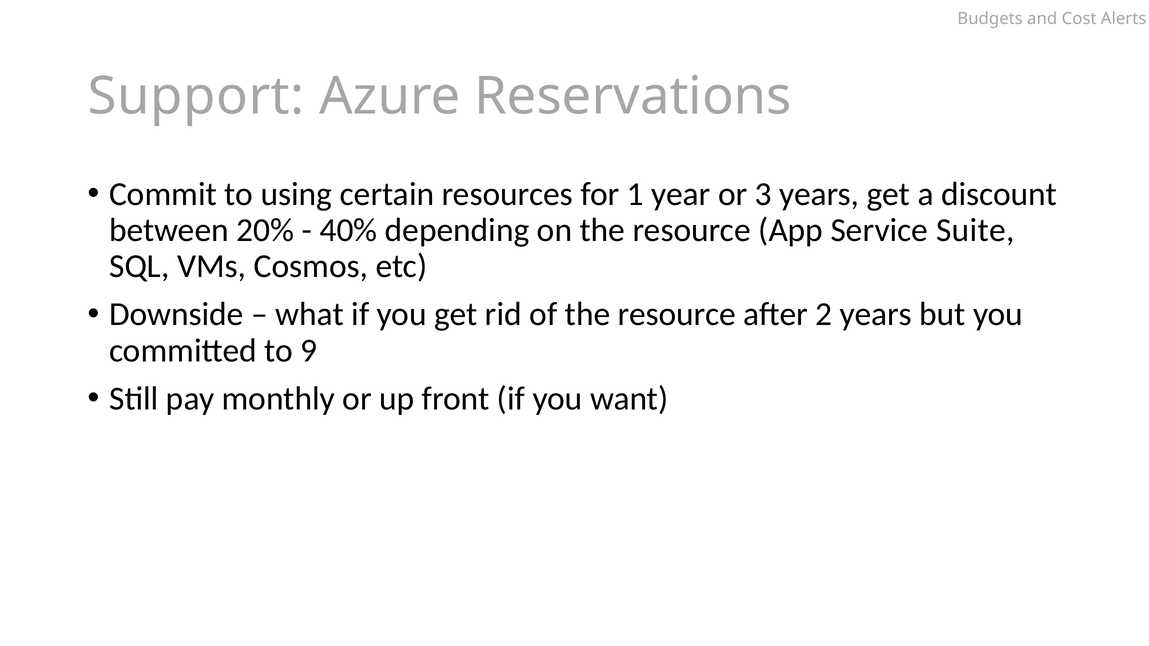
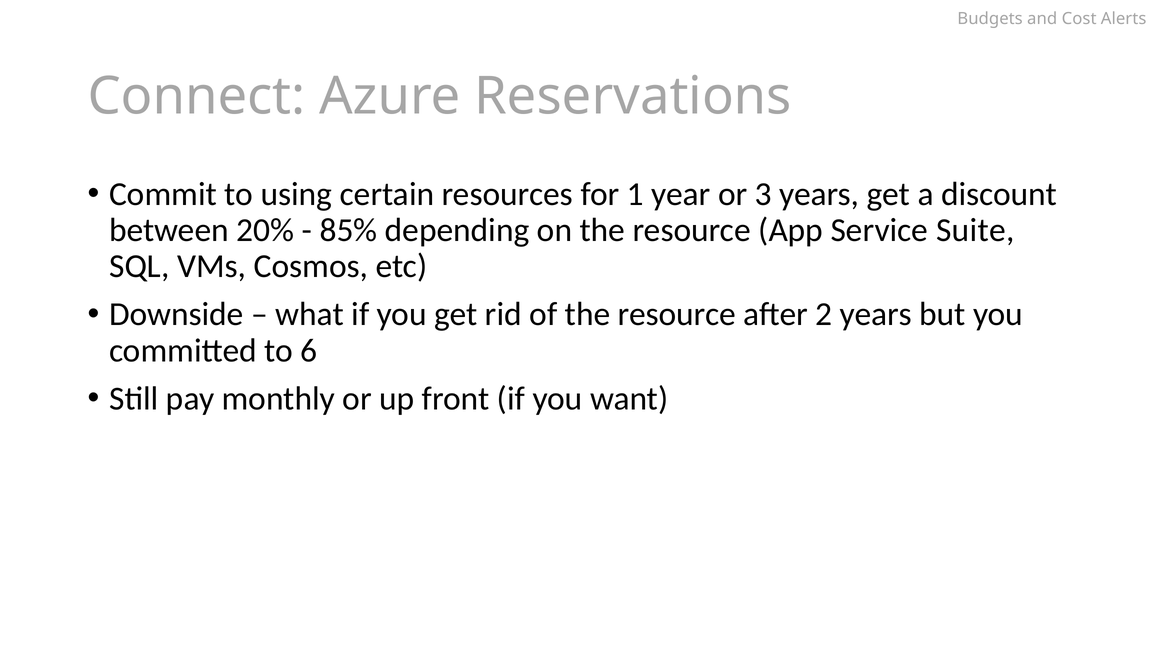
Support: Support -> Connect (197, 97)
40%: 40% -> 85% (348, 230)
9: 9 -> 6 (309, 351)
